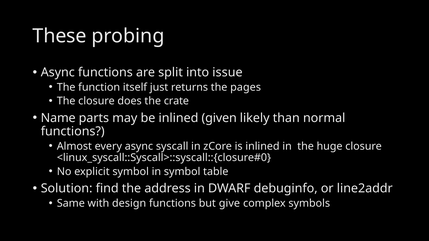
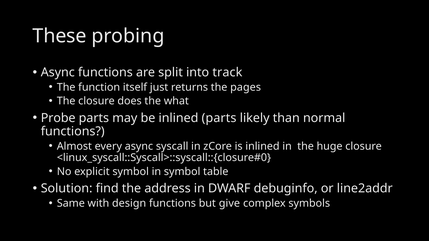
issue: issue -> track (227, 73)
crate: crate -> what (176, 101)
Name: Name -> Probe (58, 118)
inlined given: given -> parts (219, 118)
